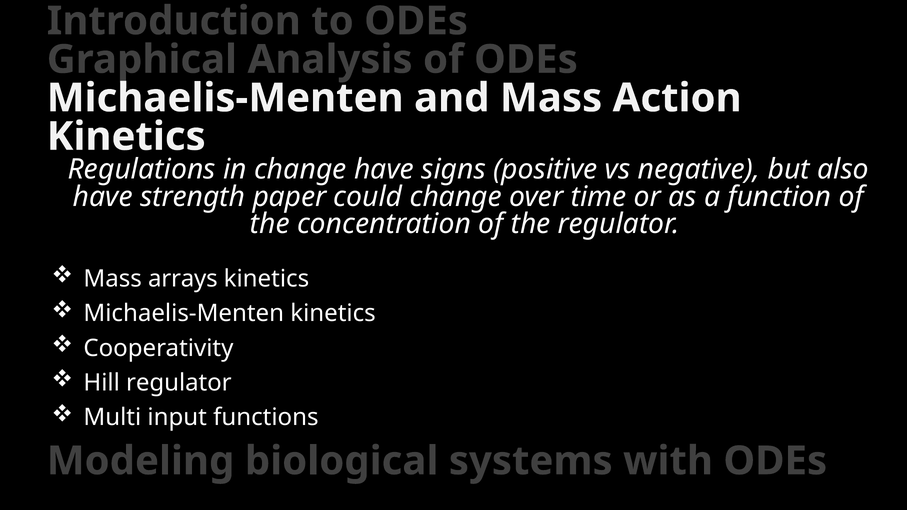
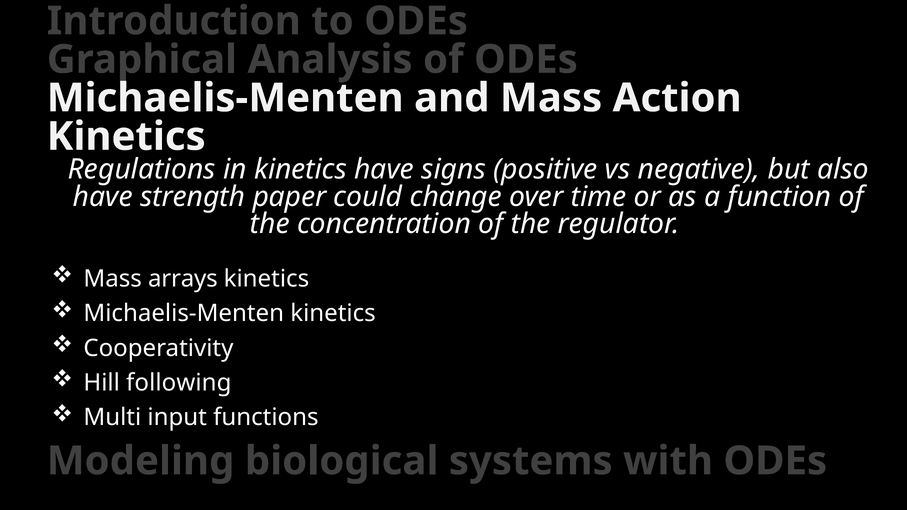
in change: change -> kinetics (300, 170)
Hill regulator: regulator -> following (179, 383)
